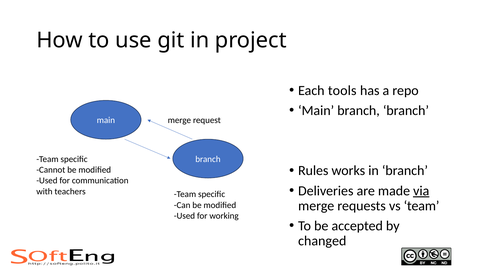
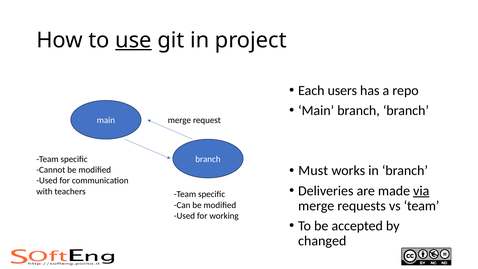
use underline: none -> present (133, 40)
tools: tools -> users (342, 90)
Rules: Rules -> Must (313, 171)
